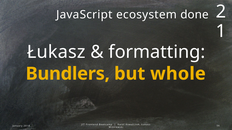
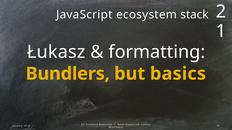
done: done -> stack (195, 15)
whole: whole -> basics (178, 74)
